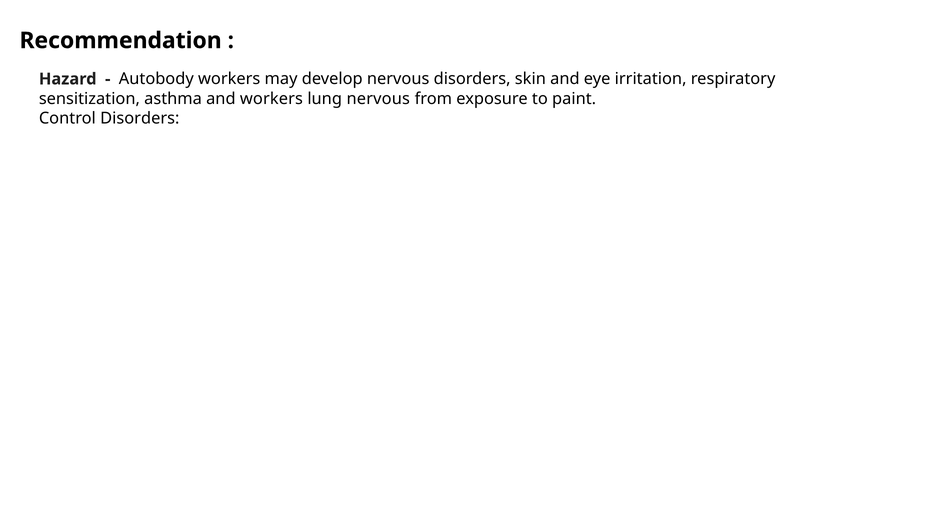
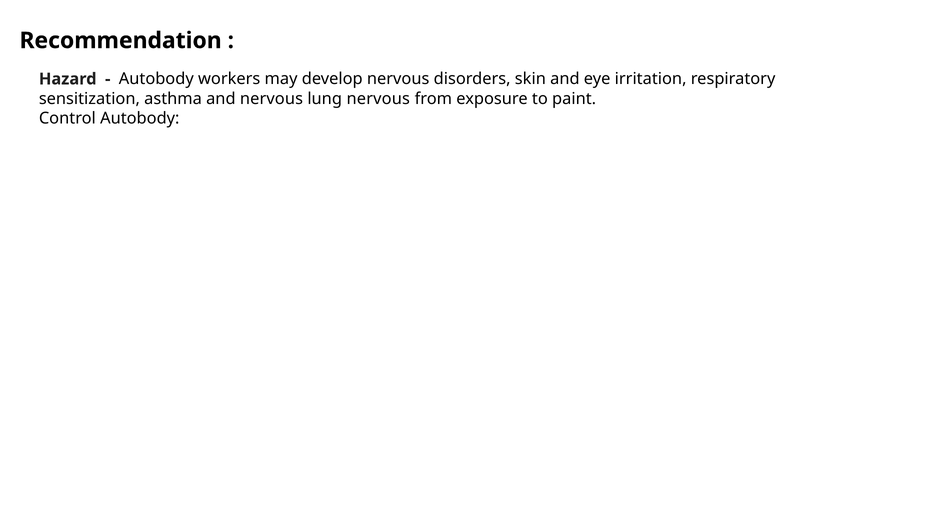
and workers: workers -> nervous (271, 99)
Control Disorders: Disorders -> Autobody (140, 118)
